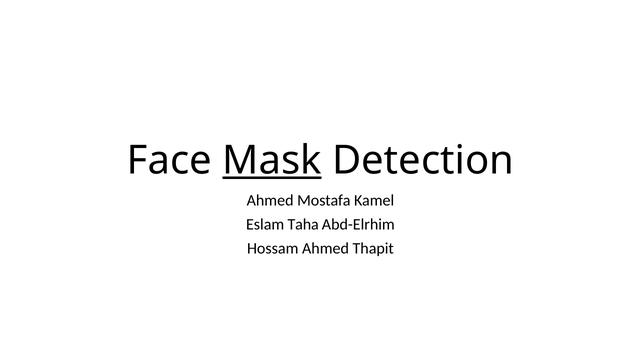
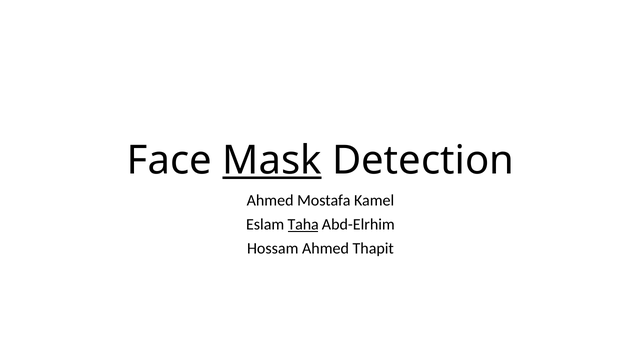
Taha underline: none -> present (303, 224)
